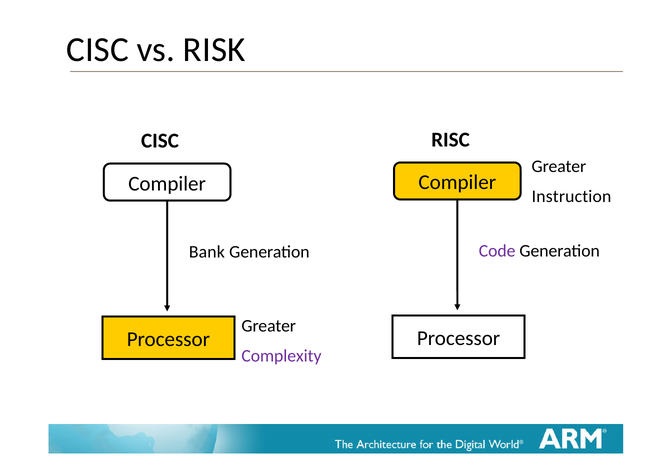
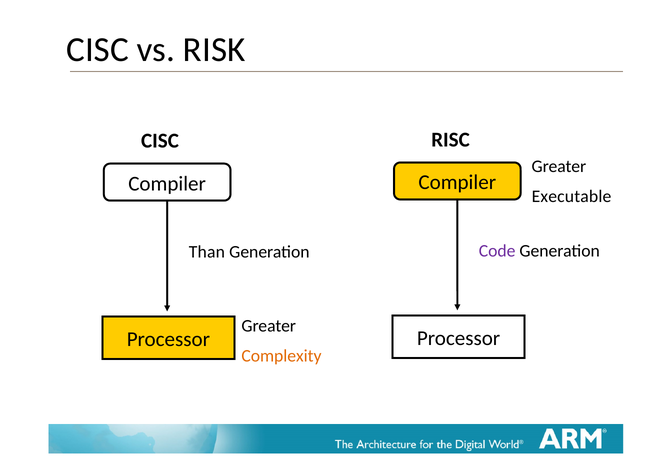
Instruction: Instruction -> Executable (572, 196)
Bank: Bank -> Than (207, 252)
Complexity colour: purple -> orange (281, 356)
